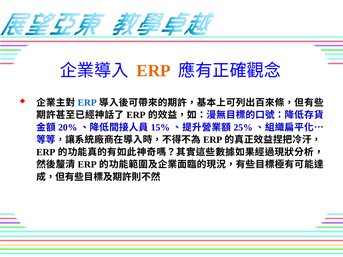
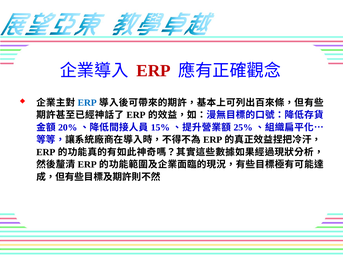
ERP colour: orange -> red (154, 71)
